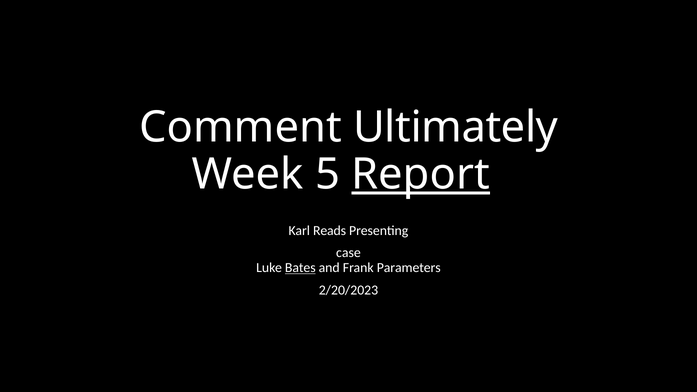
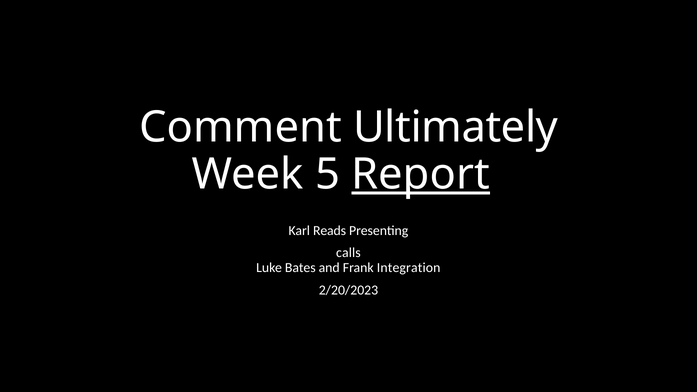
case: case -> calls (348, 253)
Bates underline: present -> none (300, 268)
Parameters: Parameters -> Integration (409, 268)
